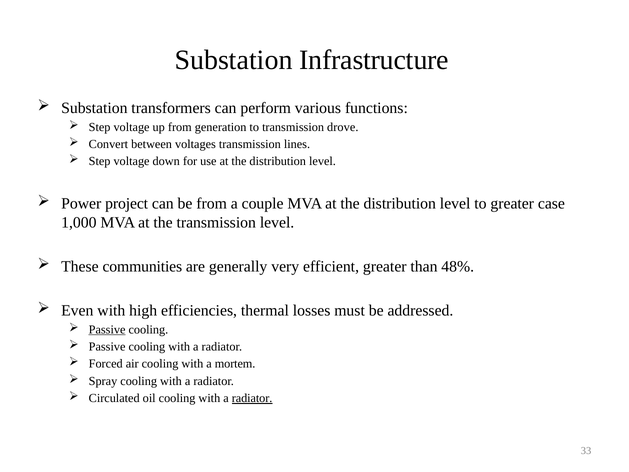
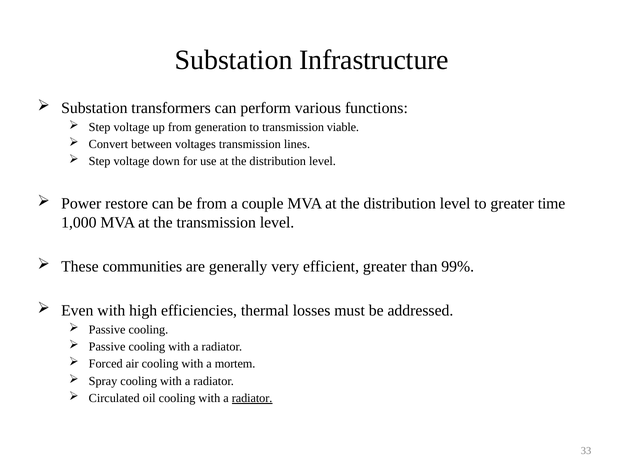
drove: drove -> viable (343, 127)
project: project -> restore (127, 203)
case: case -> time (552, 203)
48%: 48% -> 99% (458, 266)
Passive underline: present -> none (107, 329)
